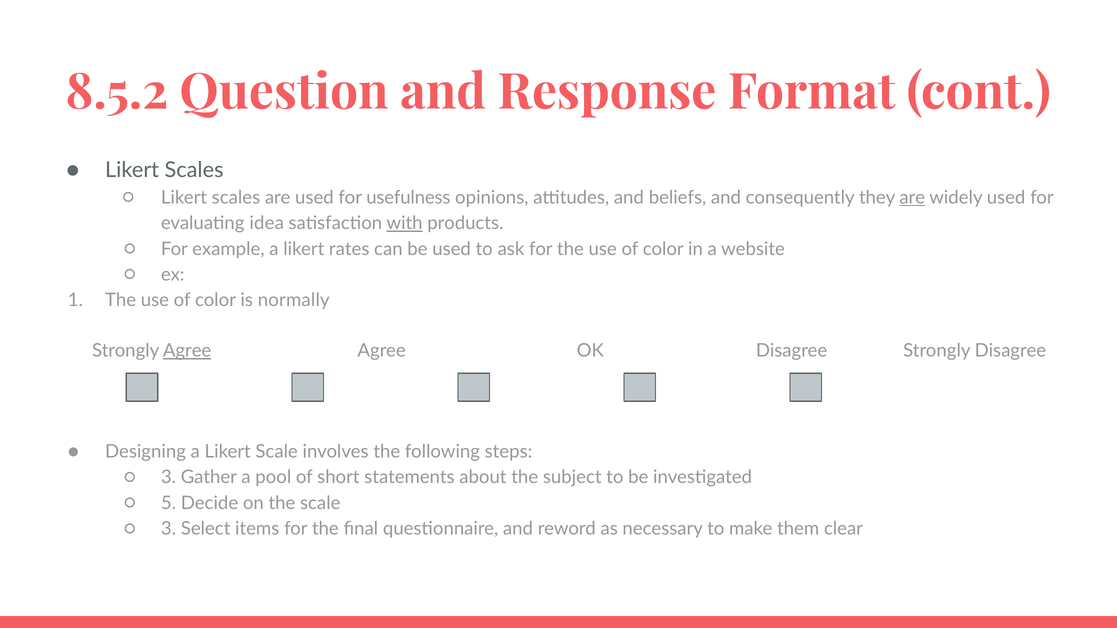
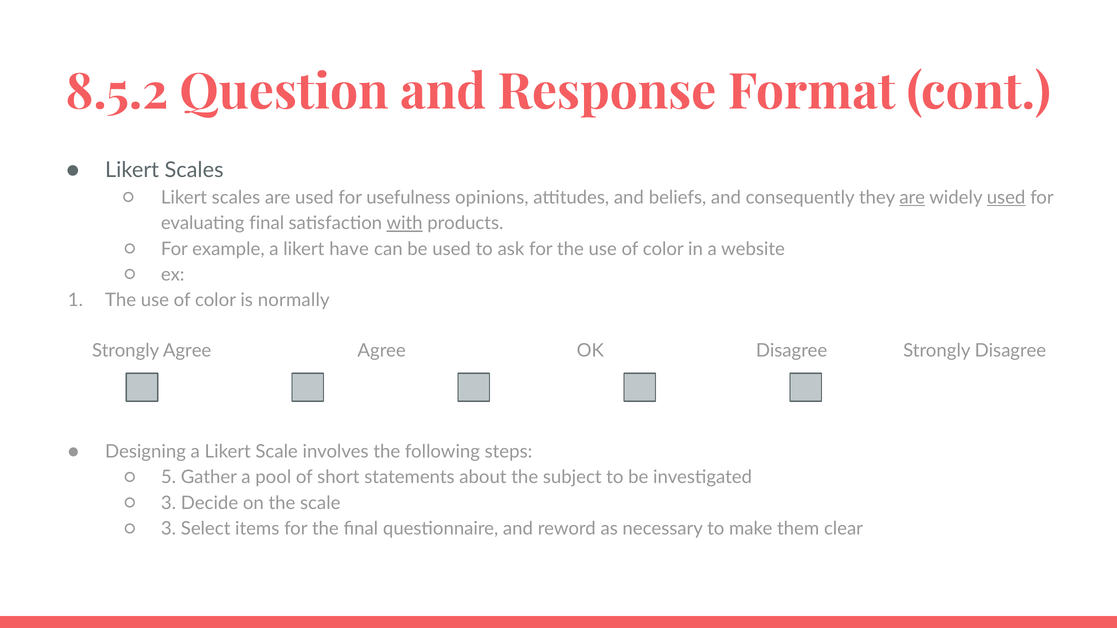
used underline: none -> present (1006, 198)
evaluating idea: idea -> final (267, 223)
rates: rates -> have (349, 249)
Agree underline: present -> none (187, 351)
3: 3 -> 5 (169, 478)
5: 5 -> 3 (169, 503)
